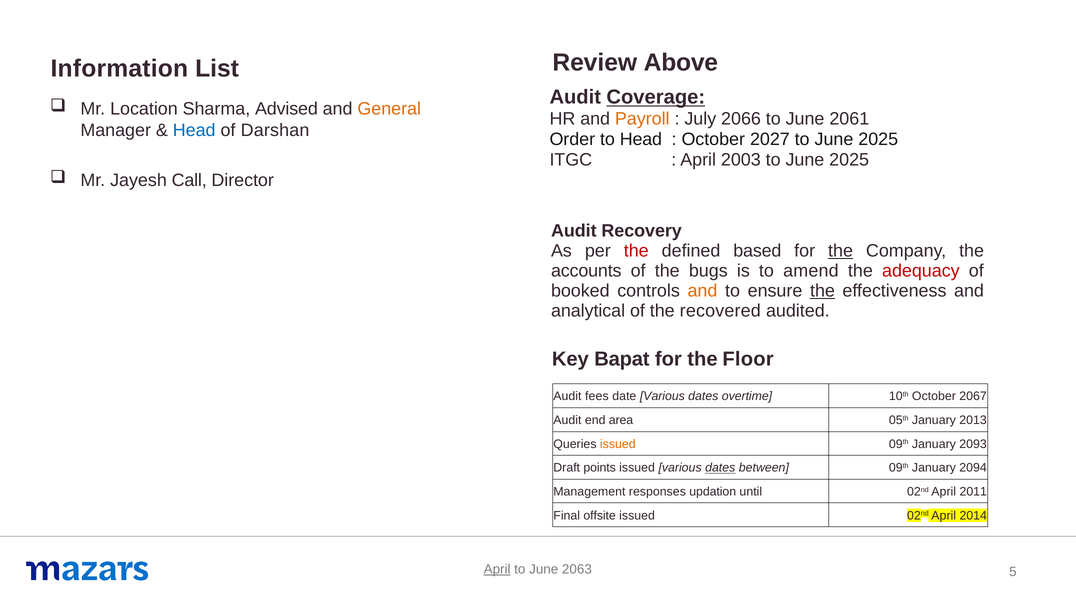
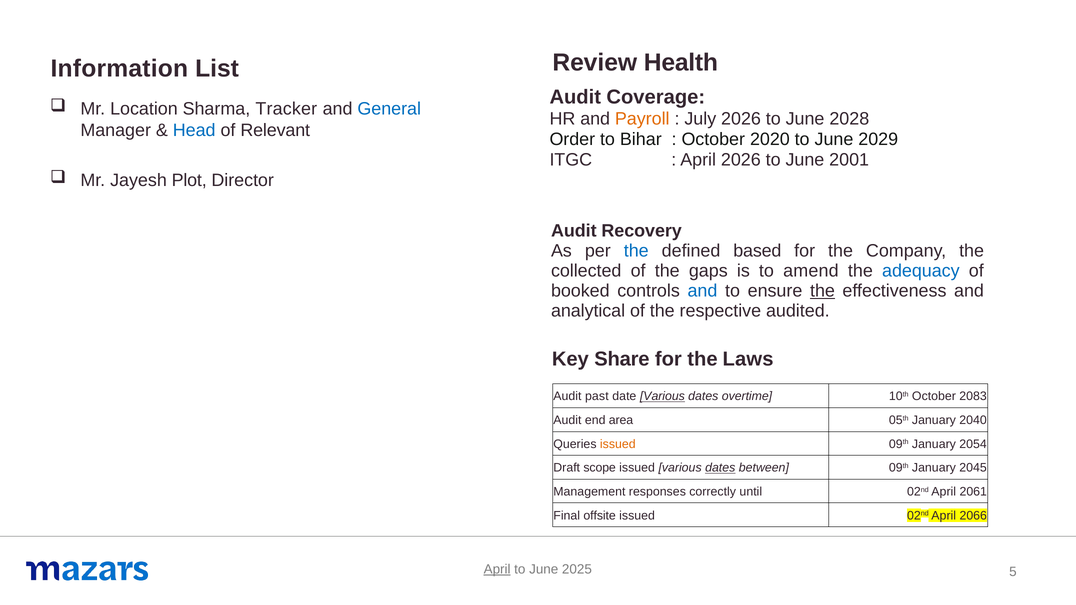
Above: Above -> Health (681, 63)
Coverage underline: present -> none (656, 97)
Advised: Advised -> Tracker (286, 109)
General colour: orange -> blue (389, 109)
July 2066: 2066 -> 2026 (741, 119)
2061: 2061 -> 2028 (849, 119)
Darshan: Darshan -> Relevant (275, 130)
to Head: Head -> Bihar (641, 139)
2027: 2027 -> 2020 (770, 139)
2025: 2025 -> 2029 (878, 139)
April 2003: 2003 -> 2026 (741, 160)
2025: 2025 -> 2001 (849, 160)
Call: Call -> Plot (189, 180)
the colour: red -> blue (636, 251)
the underline: present -> none (841, 251)
accounts: accounts -> collected (586, 271)
bugs: bugs -> gaps (708, 271)
adequacy colour: red -> blue (921, 271)
and colour: orange -> blue (702, 291)
recovered: recovered -> respective (720, 311)
Bapat: Bapat -> Share (622, 359)
Floor: Floor -> Laws (748, 359)
fees: fees -> past (597, 397)
Various underline: none -> present (662, 397)
2067: 2067 -> 2083 (973, 397)
2013: 2013 -> 2040 (973, 420)
2093: 2093 -> 2054 (973, 444)
points: points -> scope (600, 468)
2094: 2094 -> 2045 (973, 468)
updation: updation -> correctly (713, 492)
2011: 2011 -> 2061 (973, 492)
2014: 2014 -> 2066 (973, 516)
2063: 2063 -> 2025 (577, 569)
